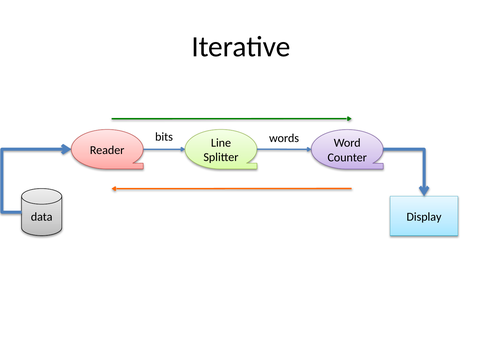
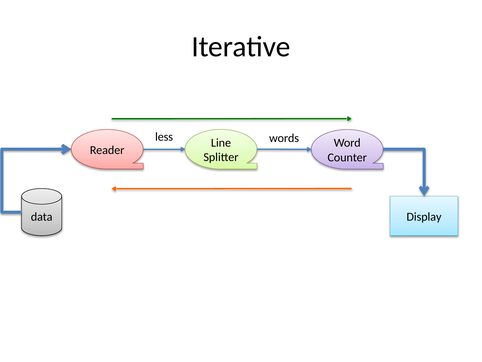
bits: bits -> less (164, 137)
